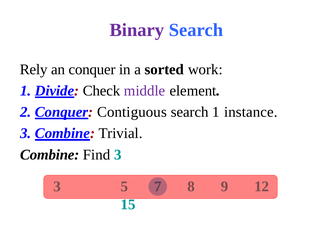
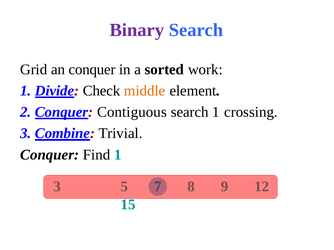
Rely: Rely -> Grid (34, 70)
middle colour: purple -> orange (145, 91)
instance: instance -> crossing (251, 112)
Combine: Combine -> Conquer (50, 155)
Find 3: 3 -> 1 (118, 155)
